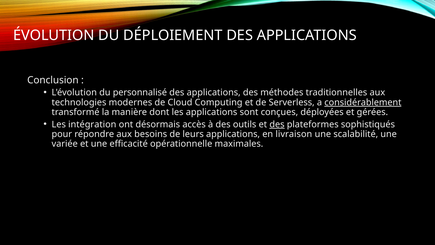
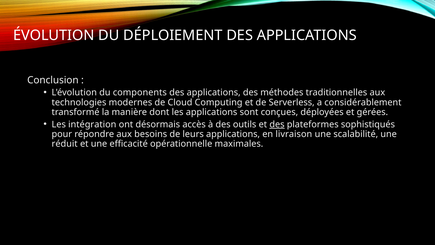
personnalisé: personnalisé -> components (140, 93)
considérablement underline: present -> none (363, 102)
variée: variée -> réduit (65, 144)
